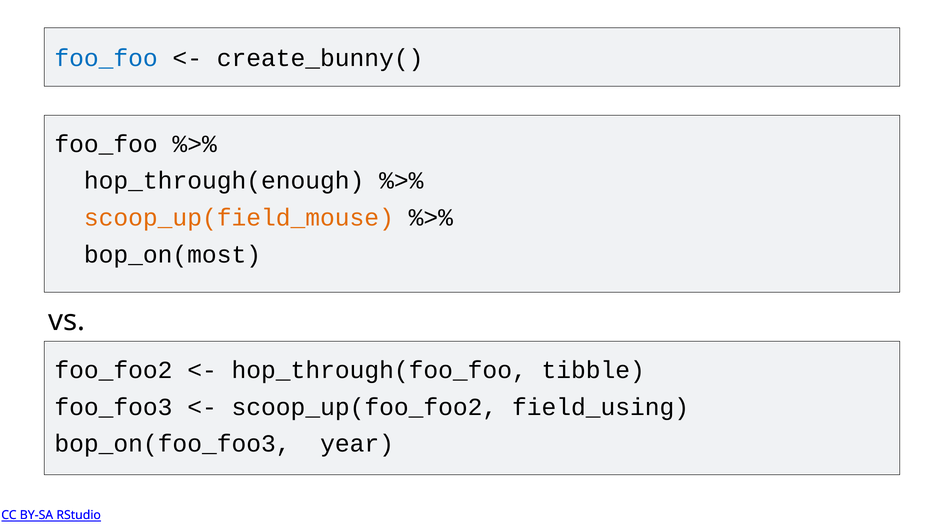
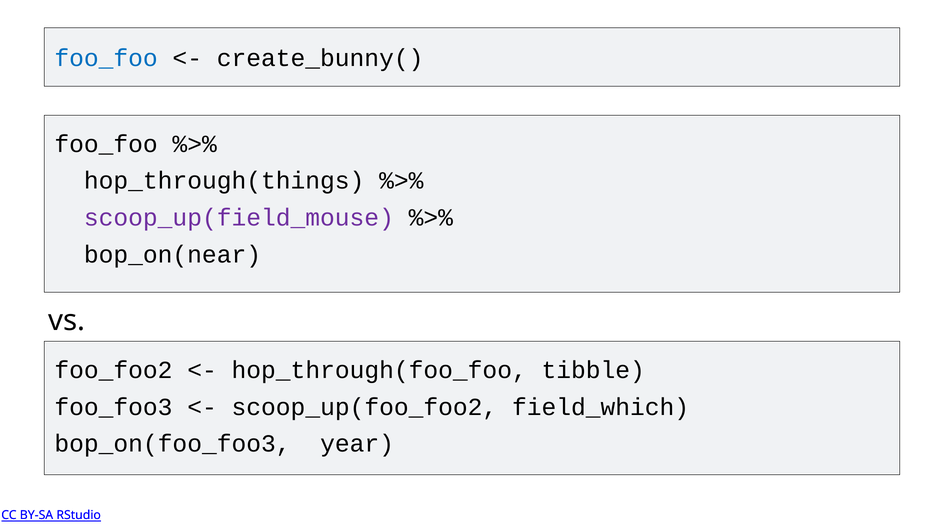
hop_through(enough: hop_through(enough -> hop_through(things (224, 181)
scoop_up(field_mouse colour: orange -> purple (239, 218)
bop_on(most: bop_on(most -> bop_on(near (172, 255)
field_using: field_using -> field_which (601, 407)
